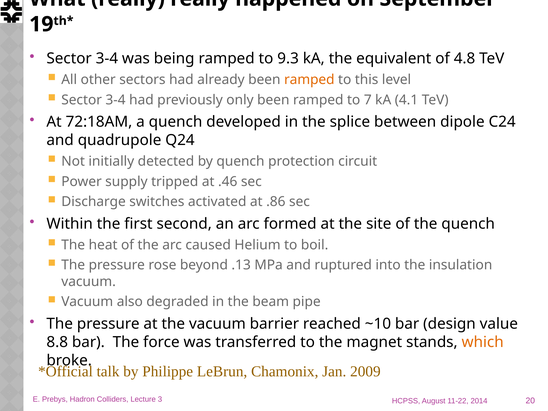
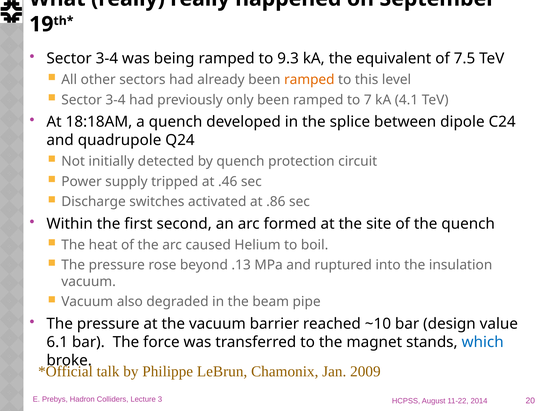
4.8: 4.8 -> 7.5 (465, 59)
72:18AM: 72:18AM -> 18:18AM (99, 122)
8.8: 8.8 -> 6.1 (57, 342)
which colour: orange -> blue (483, 342)
